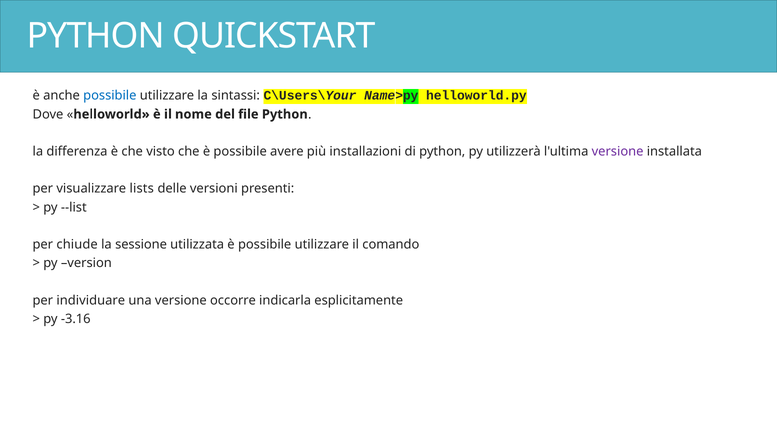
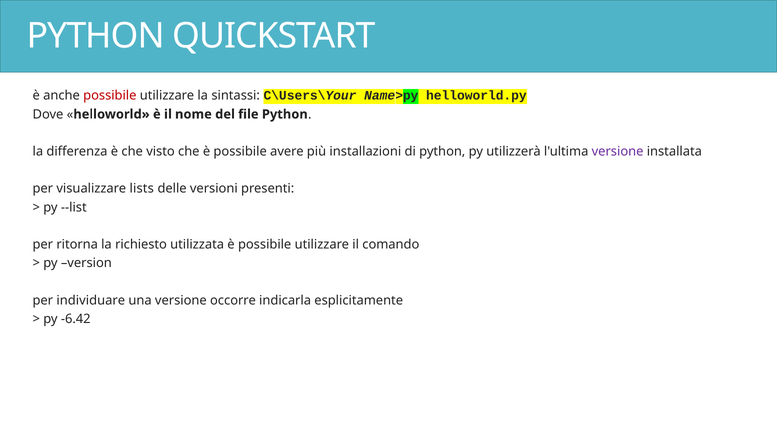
possibile colour: blue -> red (110, 96)
chiude: chiude -> ritorna (77, 245)
sessione: sessione -> richiesto (141, 245)
-3.16: -3.16 -> -6.42 (76, 319)
